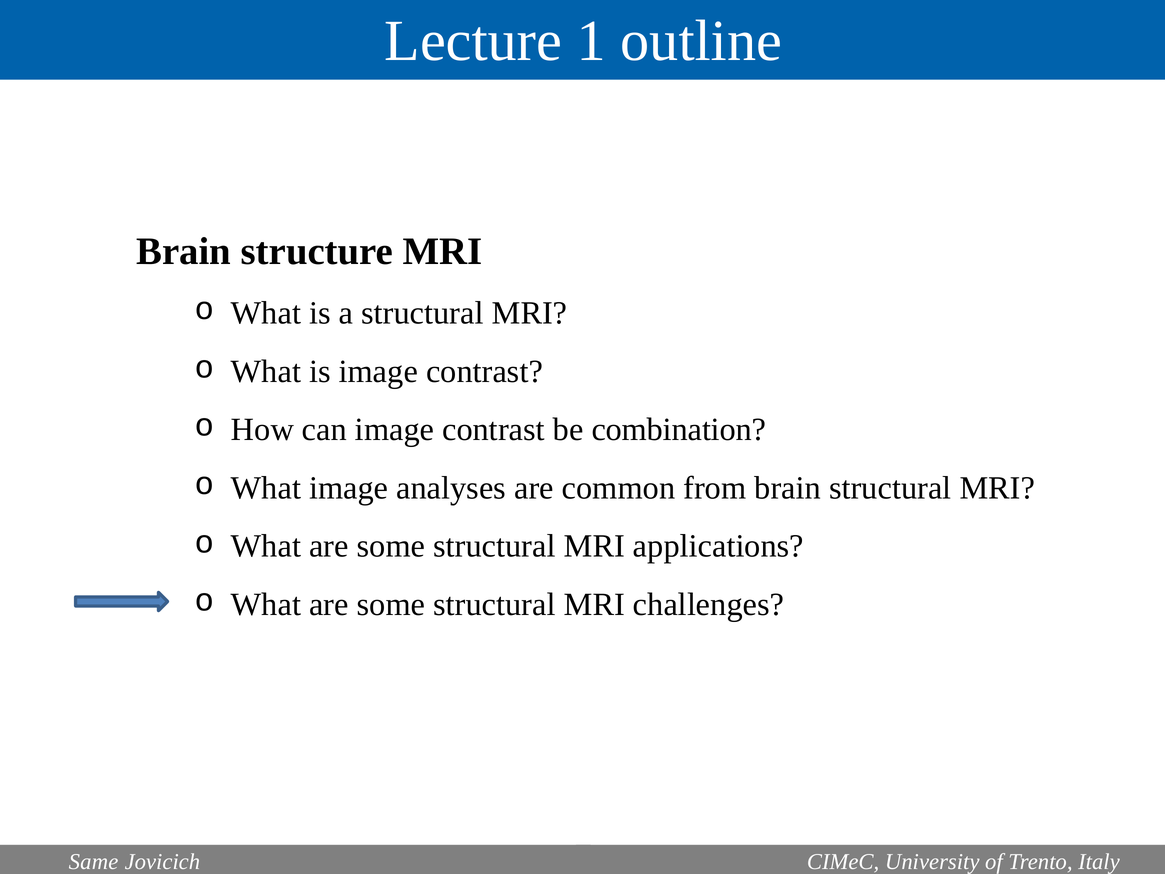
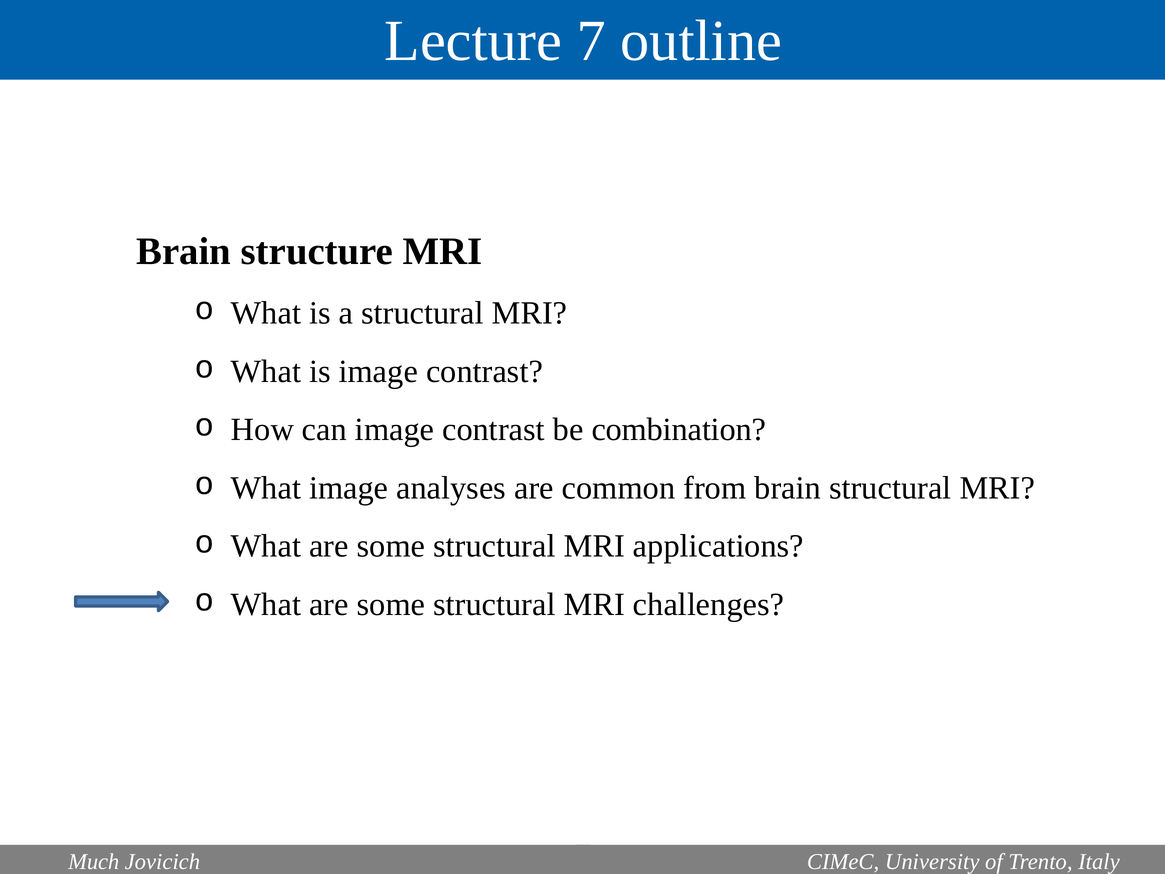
1: 1 -> 7 (591, 41)
Same: Same -> Much (94, 862)
